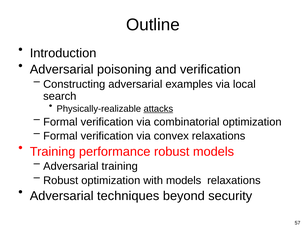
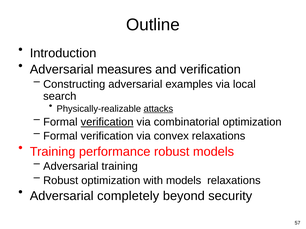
poisoning: poisoning -> measures (124, 70)
verification underline: none -> present (107, 122)
techniques: techniques -> completely (128, 196)
